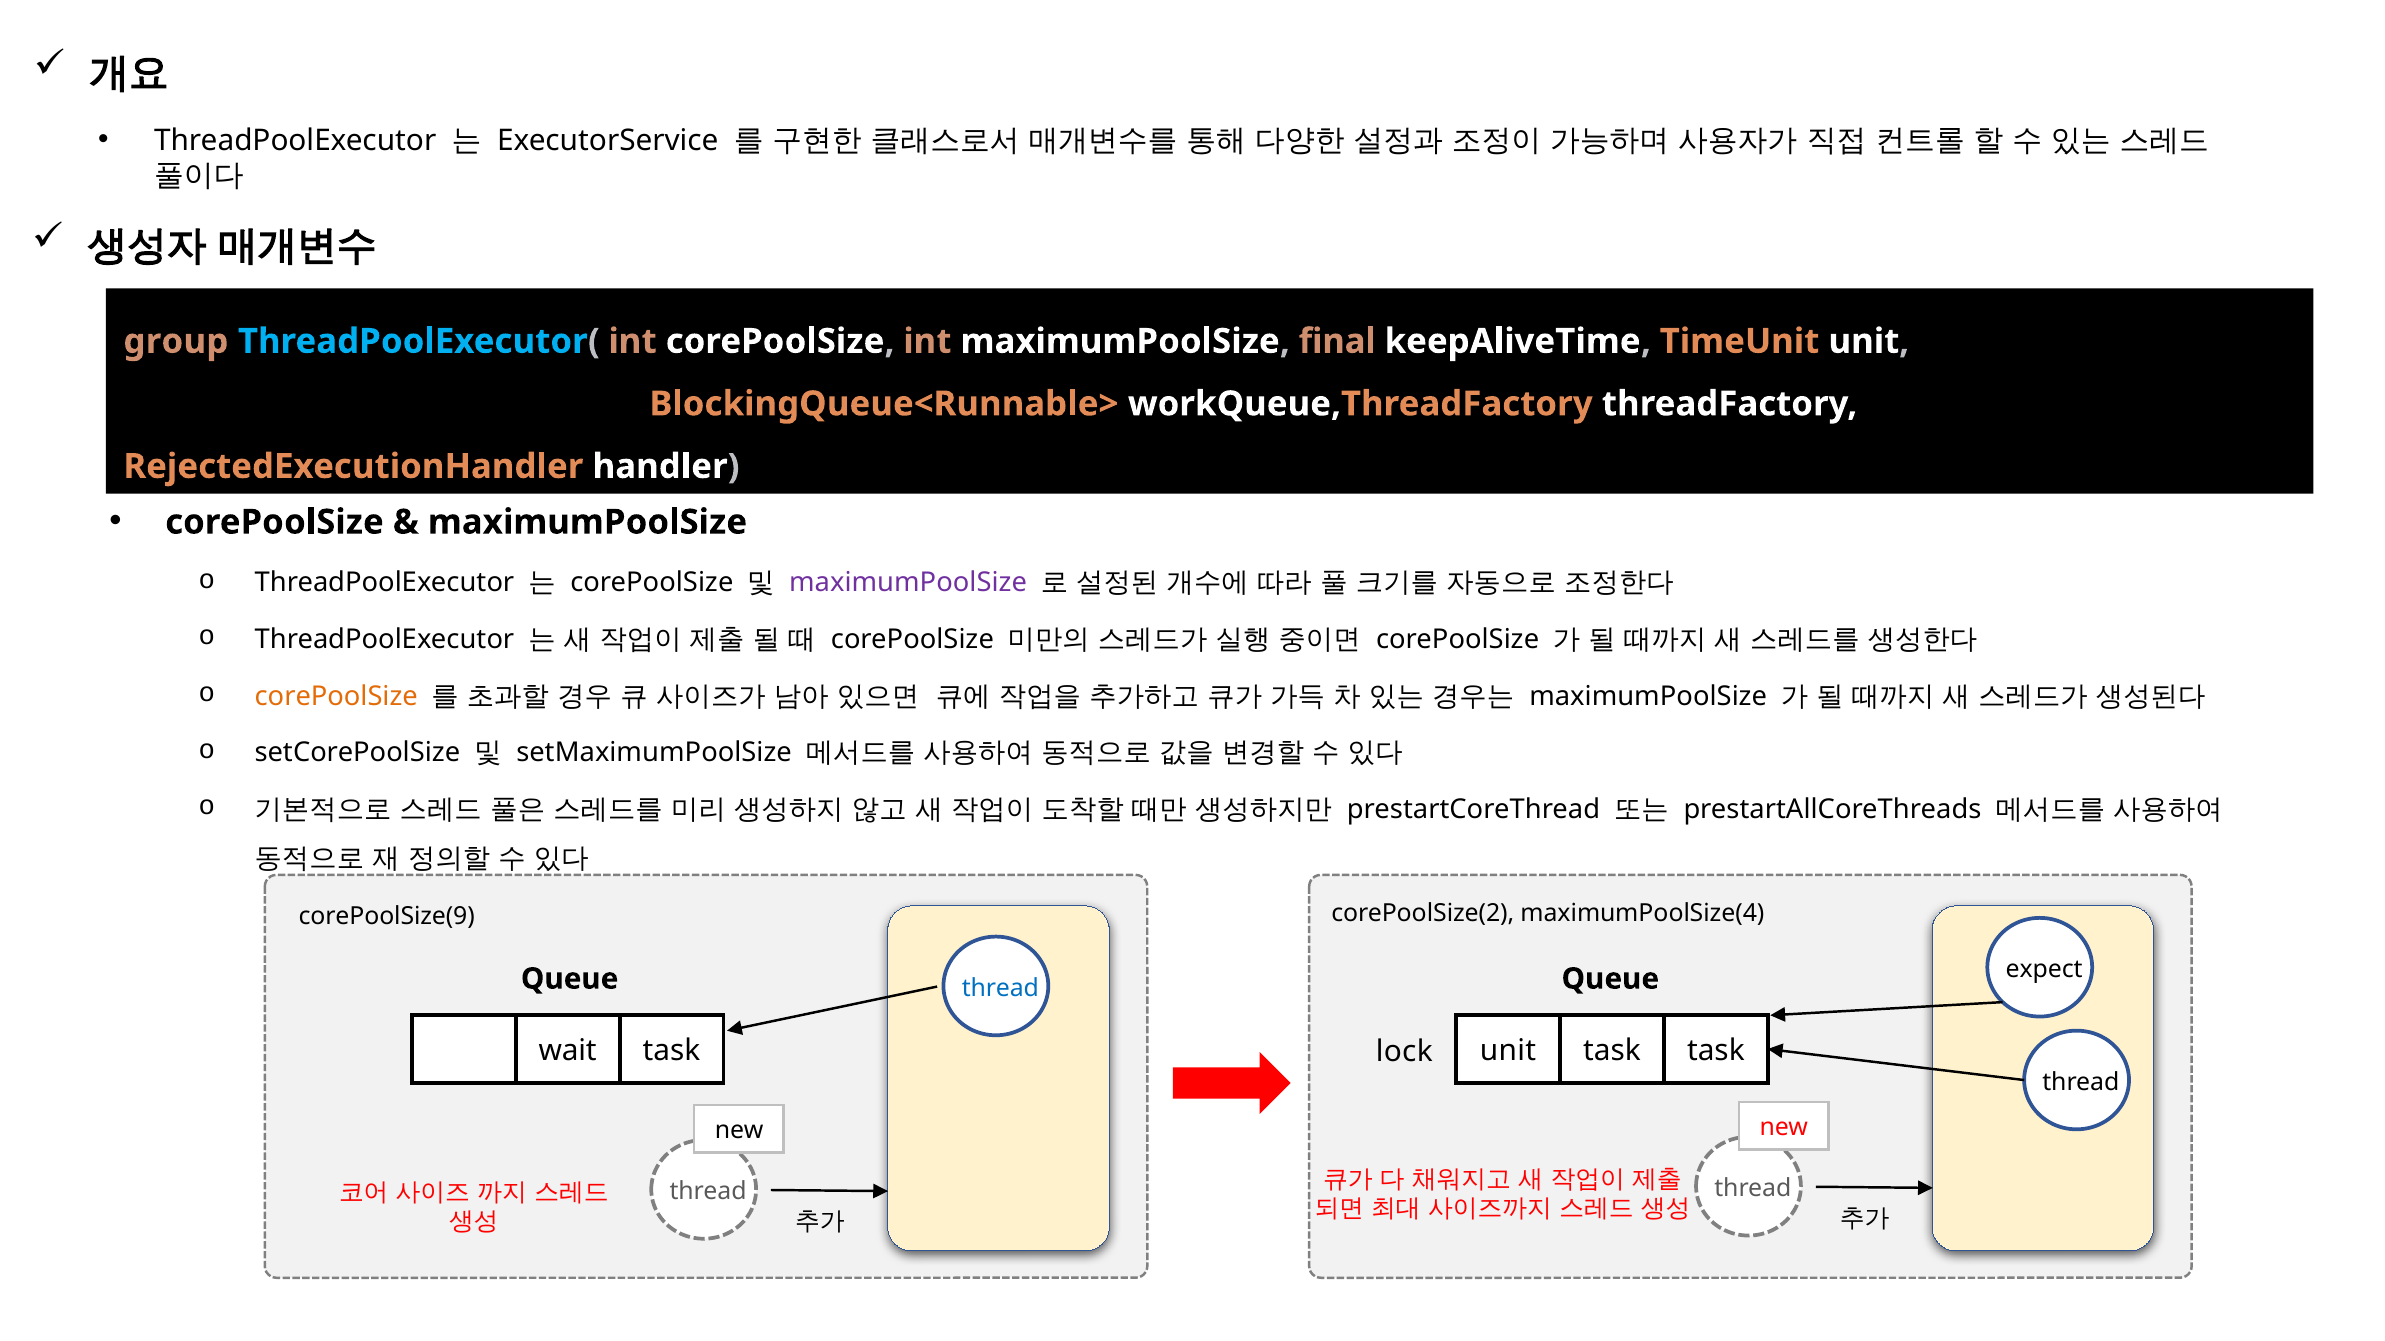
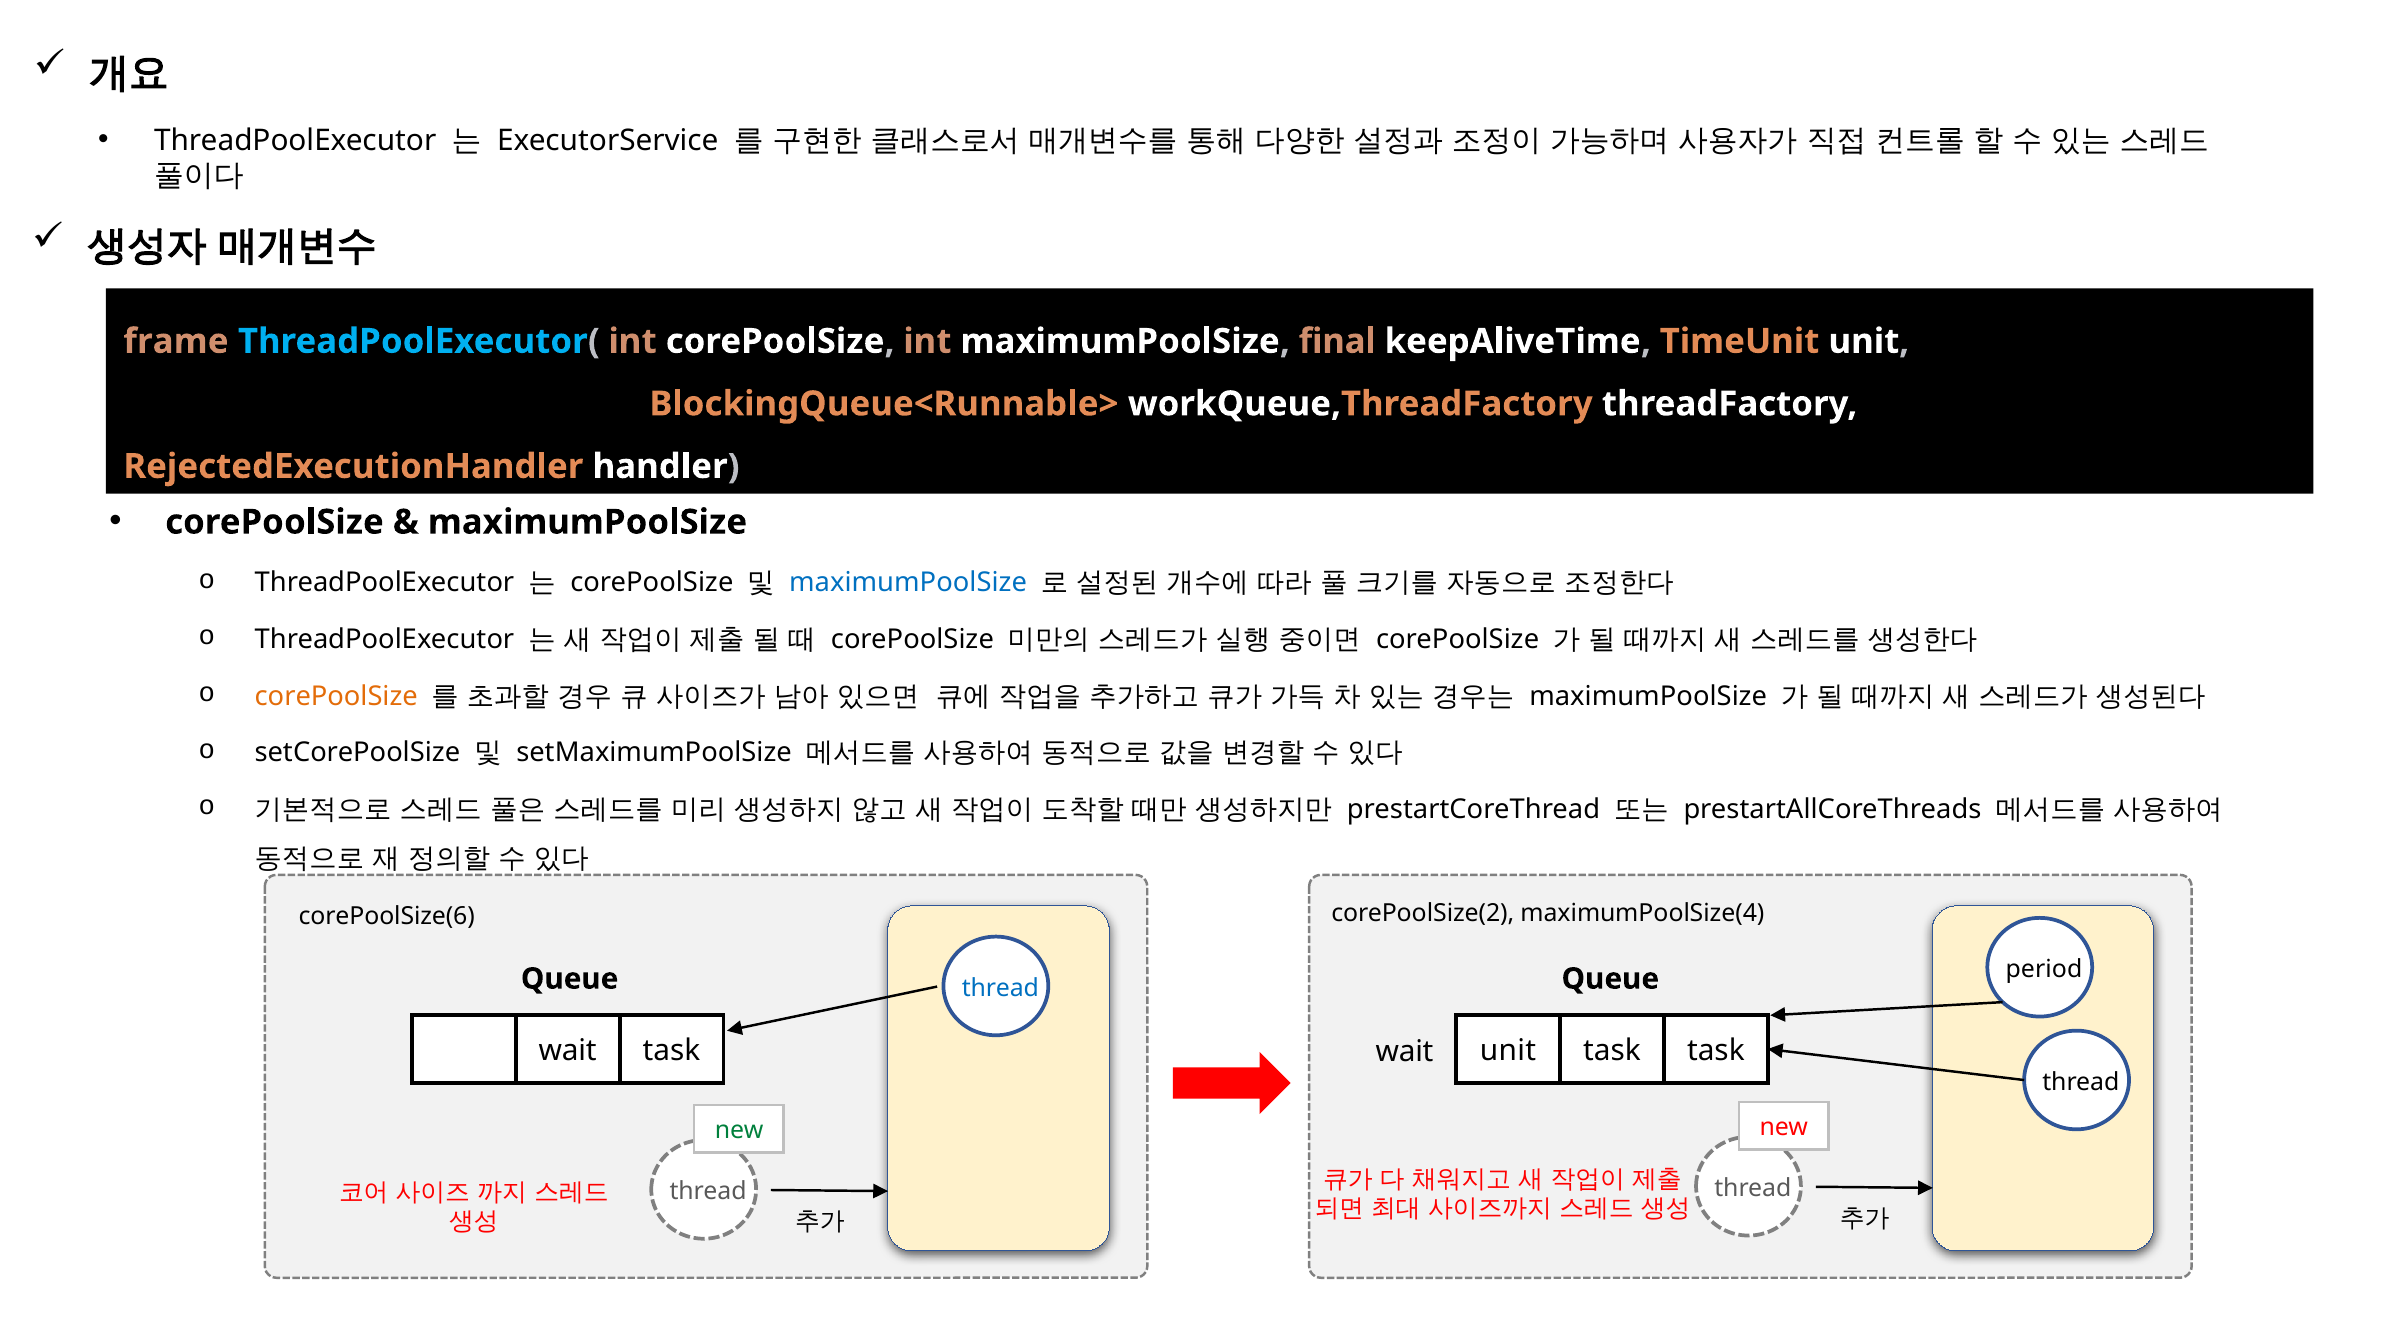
group: group -> frame (176, 341)
maximumPoolSize colour: purple -> blue (908, 583)
corePoolSize(9: corePoolSize(9 -> corePoolSize(6 (387, 917)
expect: expect -> period (2044, 970)
lock: lock -> wait (1405, 1052)
new colour: black -> green (739, 1131)
